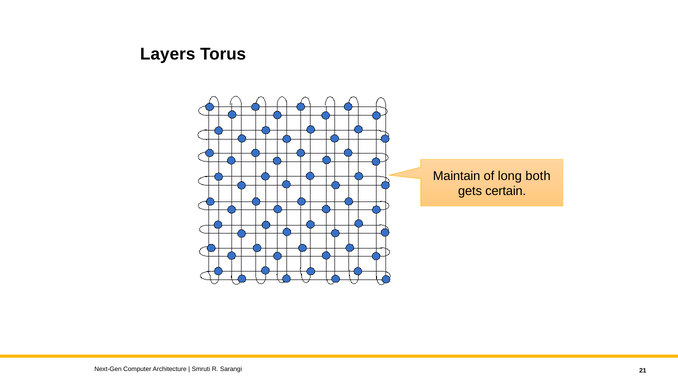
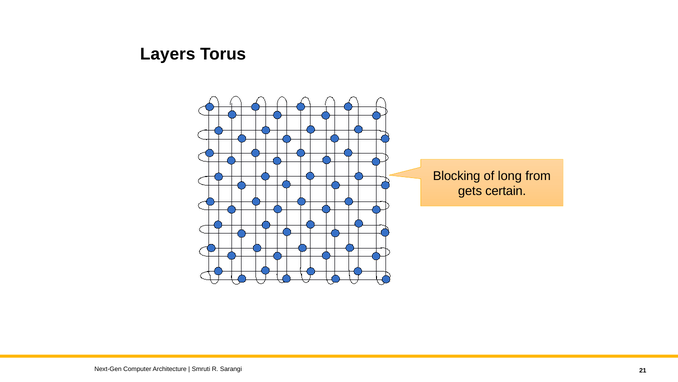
Maintain: Maintain -> Blocking (457, 176)
both: both -> from (538, 176)
